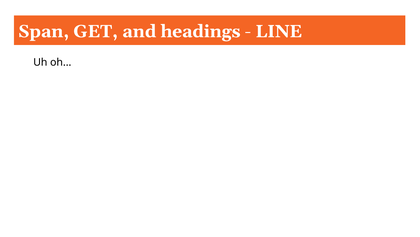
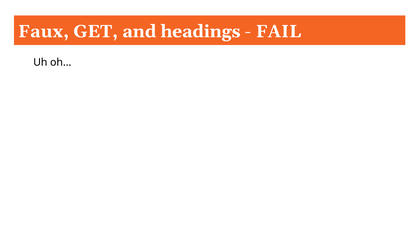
Span: Span -> Faux (43, 31)
LINE: LINE -> FAIL (279, 31)
